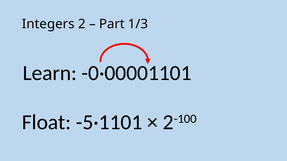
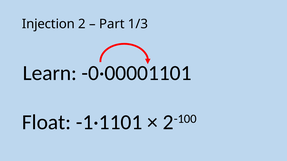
Integers: Integers -> Injection (48, 24)
-5·1101: -5·1101 -> -1·1101 (109, 123)
